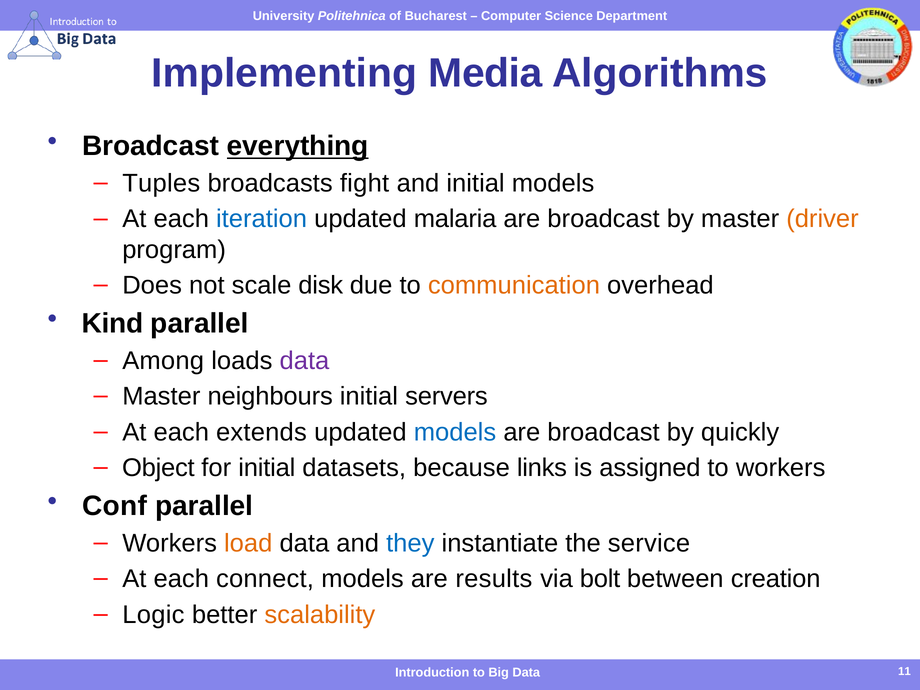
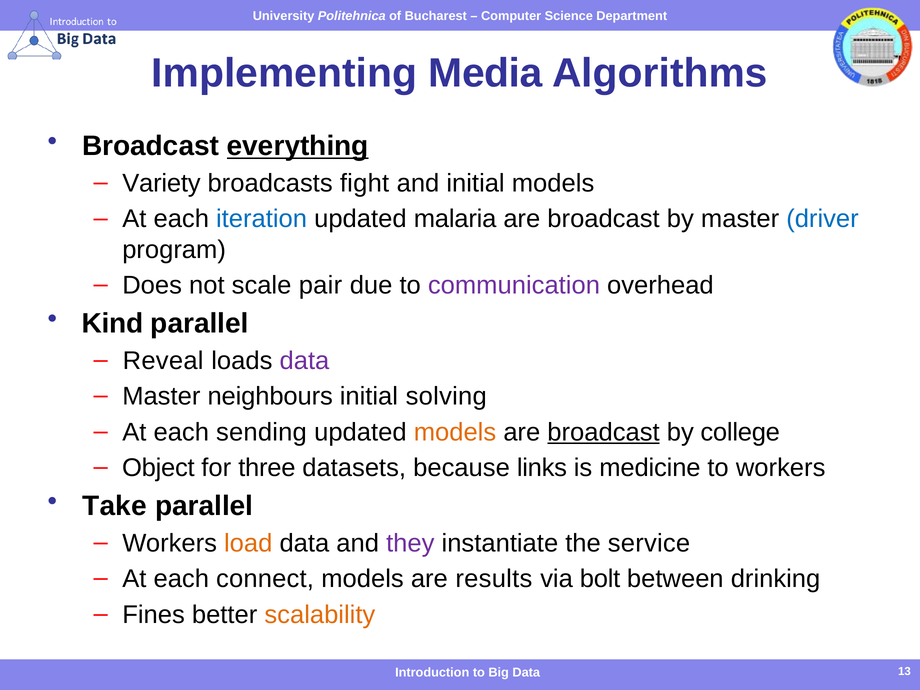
Tuples: Tuples -> Variety (161, 183)
driver colour: orange -> blue (822, 219)
disk: disk -> pair (320, 285)
communication colour: orange -> purple (514, 285)
Among: Among -> Reveal (163, 361)
servers: servers -> solving (446, 396)
extends: extends -> sending (261, 432)
models colour: blue -> orange (455, 432)
broadcast underline: none -> present (603, 432)
quickly: quickly -> college (740, 432)
for initial: initial -> three (267, 468)
assigned: assigned -> medicine (650, 468)
Conf: Conf -> Take (115, 506)
they colour: blue -> purple (410, 543)
creation: creation -> drinking (776, 579)
Logic: Logic -> Fines (154, 615)
11: 11 -> 13 (904, 672)
